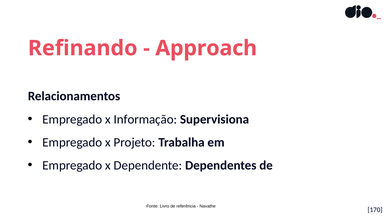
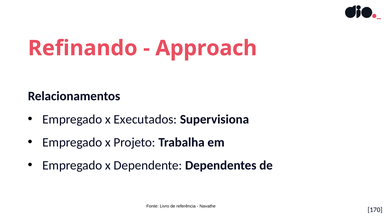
Informação: Informação -> Executados (145, 119)
